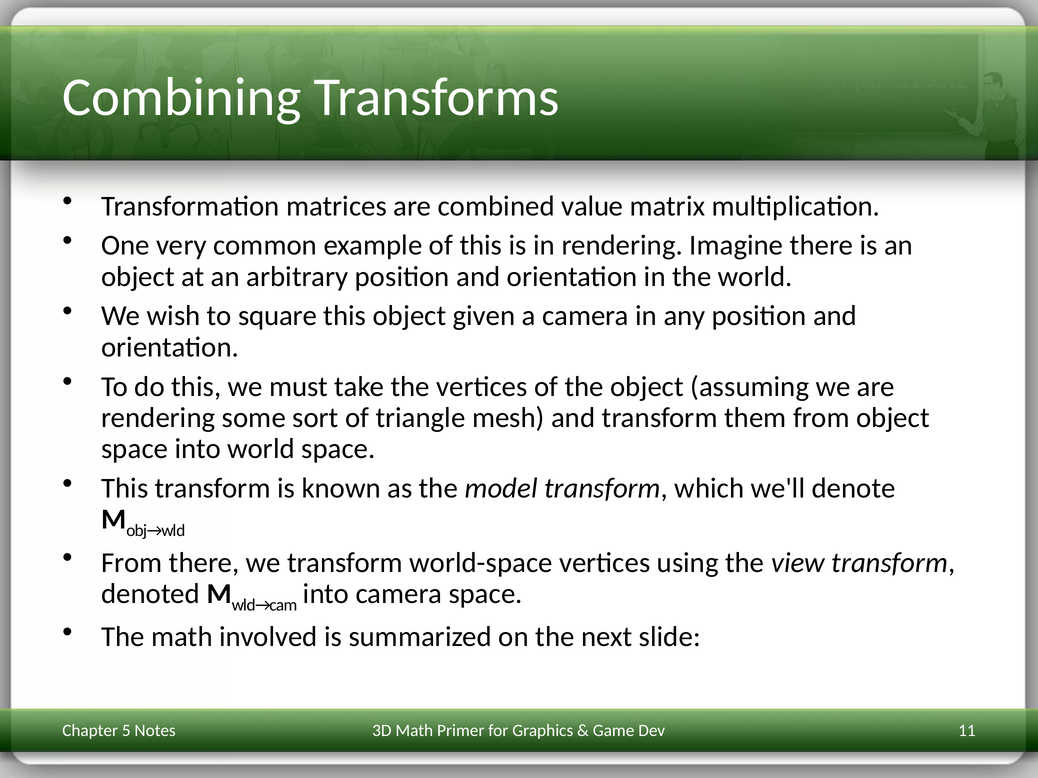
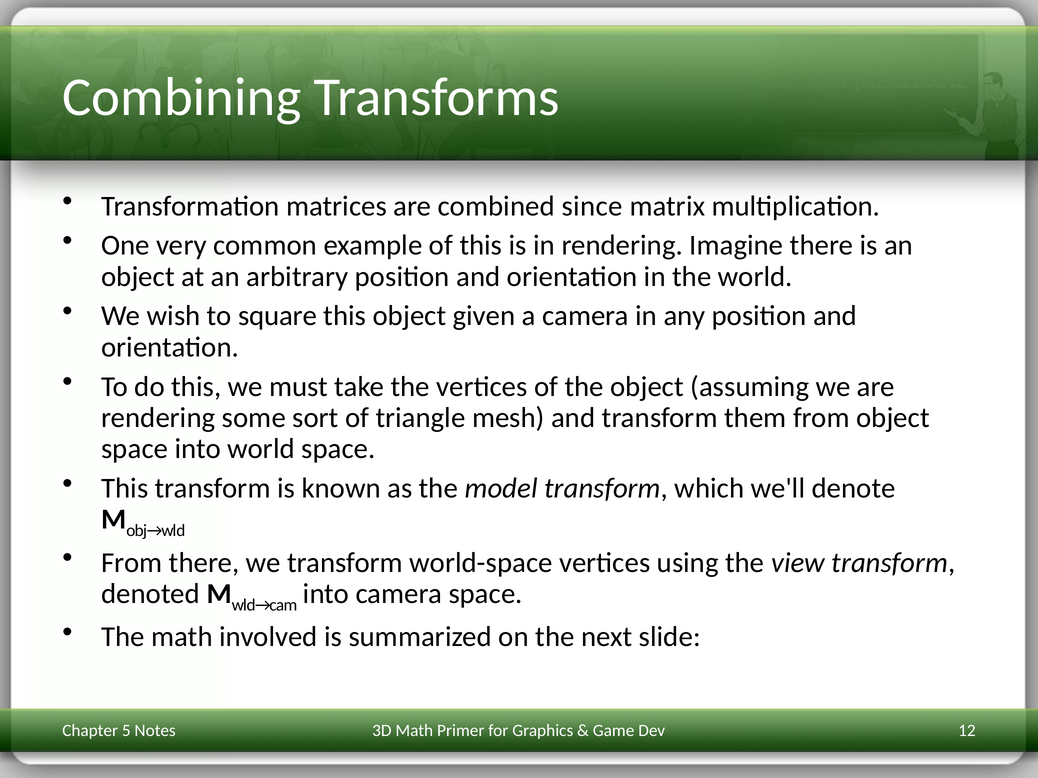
value: value -> since (592, 206)
11: 11 -> 12 (967, 731)
